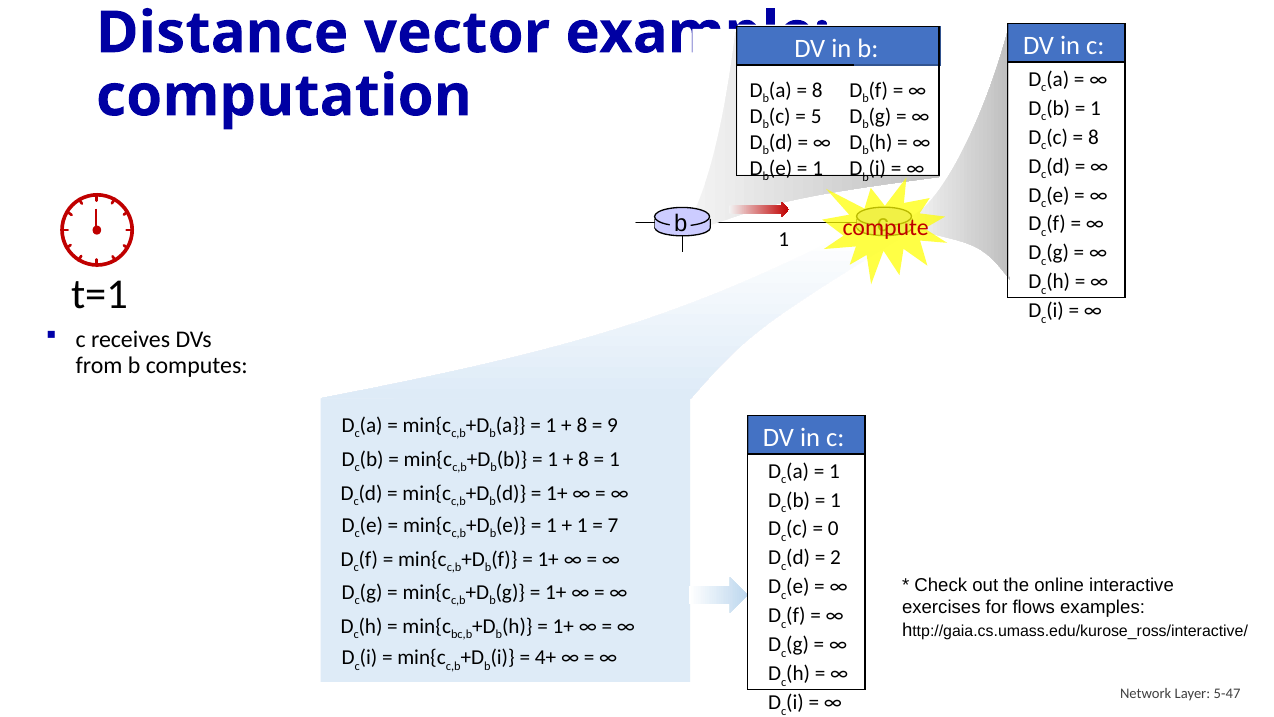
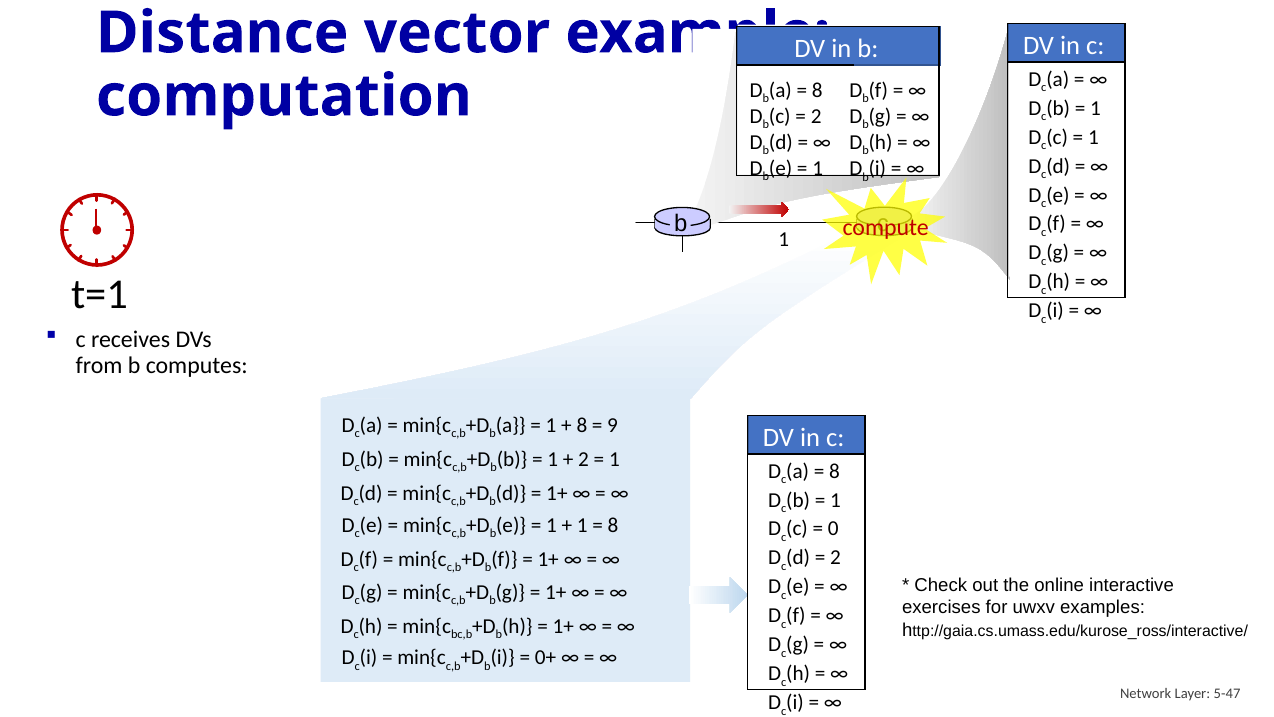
5: 5 -> 2 (816, 116)
8: 8 -> 1 (1093, 137)
8: 8 -> 2 (584, 459)
1: 1 -> 8 (835, 471)
7: 7 -> 8 (613, 525)
flows: flows -> uwxv (1034, 607)
4+: 4+ -> 0+ (545, 658)
